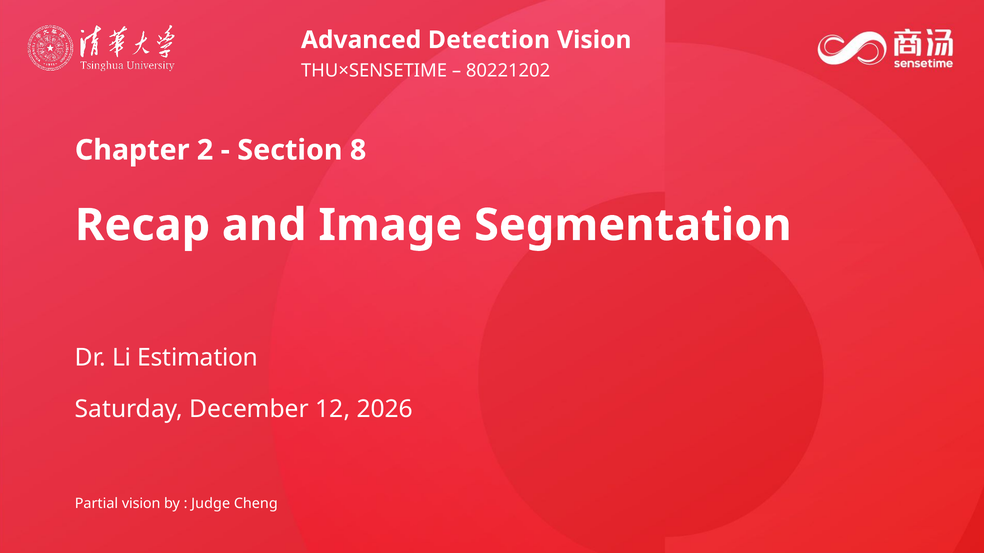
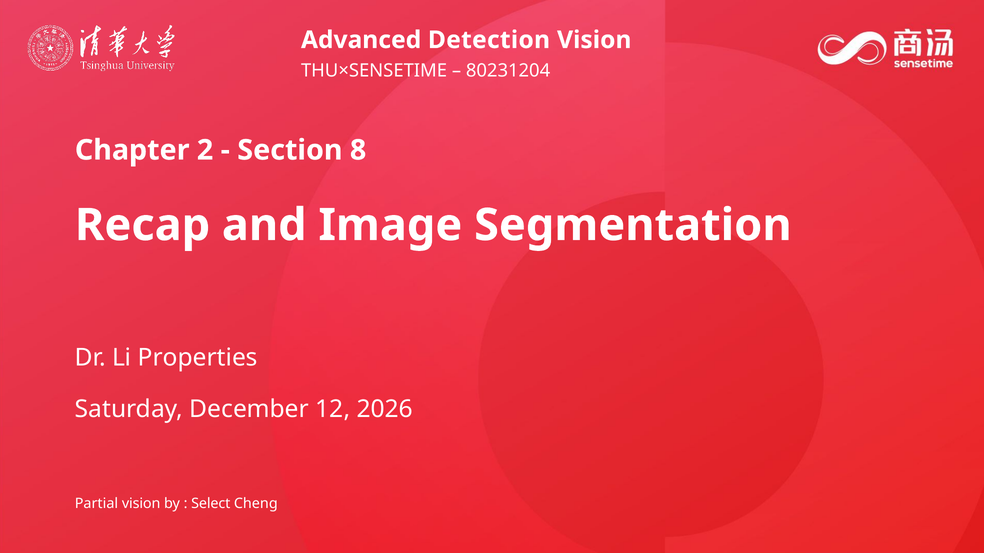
80221202: 80221202 -> 80231204 (508, 70)
Estimation: Estimation -> Properties (198, 358)
Judge: Judge -> Select (211, 504)
